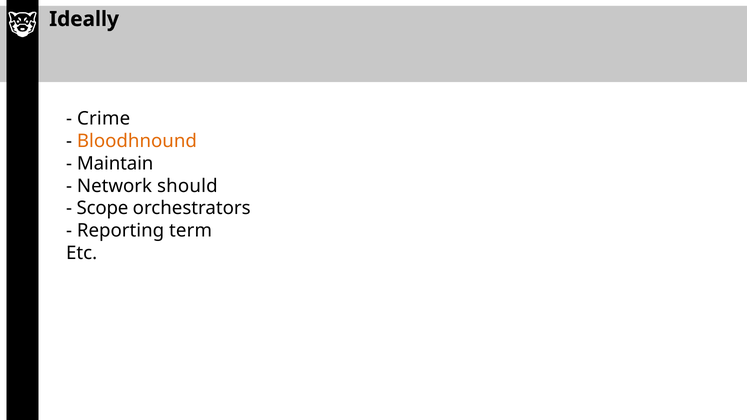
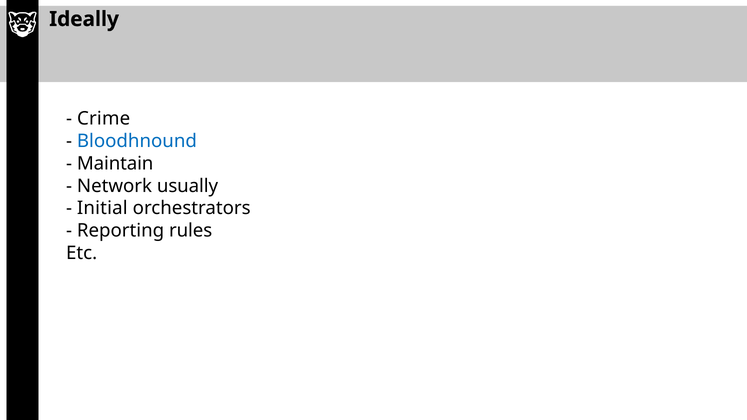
Bloodhnound colour: orange -> blue (137, 141)
should: should -> usually (188, 186)
Scope: Scope -> Initial (102, 208)
term: term -> rules (191, 231)
